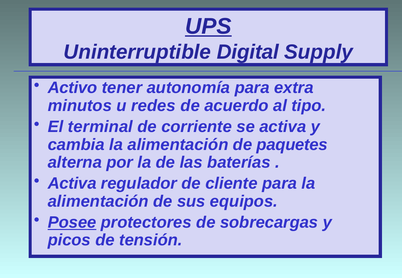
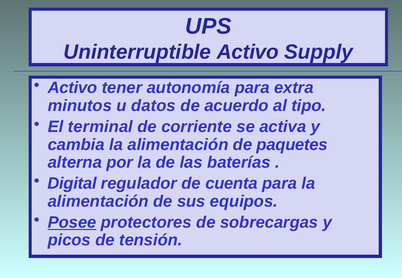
UPS underline: present -> none (208, 26)
Uninterruptible Digital: Digital -> Activo (248, 52)
redes: redes -> datos (153, 106)
Activa: Activa -> Digital (72, 184)
cliente: cliente -> cuenta (232, 184)
